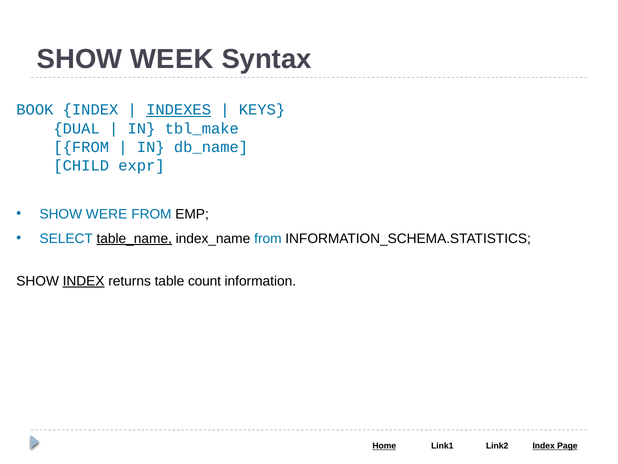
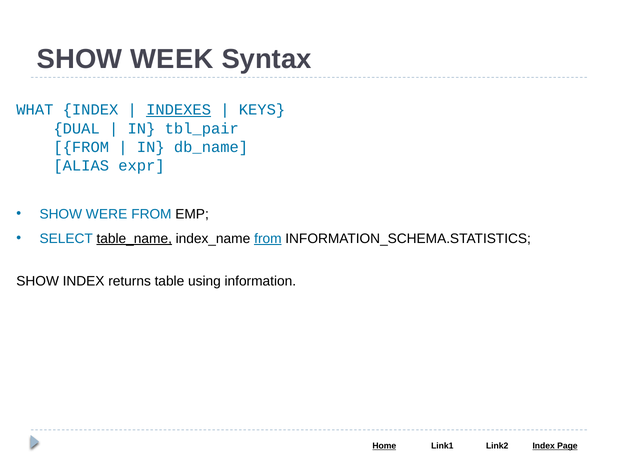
BOOK: BOOK -> WHAT (35, 110)
tbl_make: tbl_make -> tbl_pair (202, 128)
CHILD: CHILD -> ALIAS (81, 165)
from underline: none -> present (268, 238)
INDEX underline: present -> none (84, 281)
count: count -> using (204, 281)
